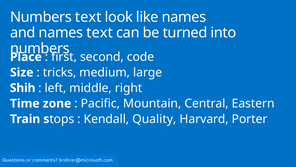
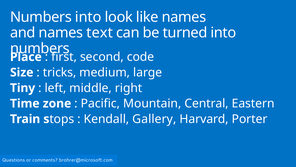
Numbers text: text -> into (88, 17)
Shih: Shih -> Tiny (23, 88)
Quality: Quality -> Gallery (154, 119)
